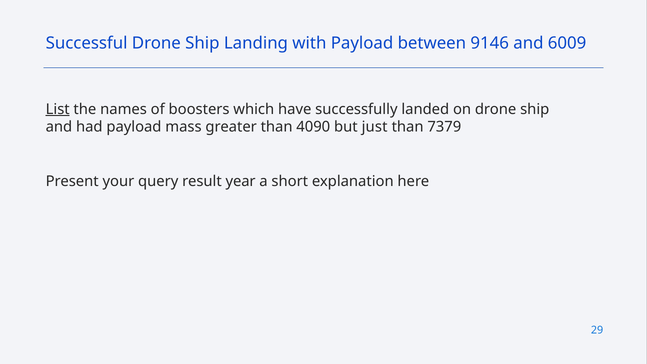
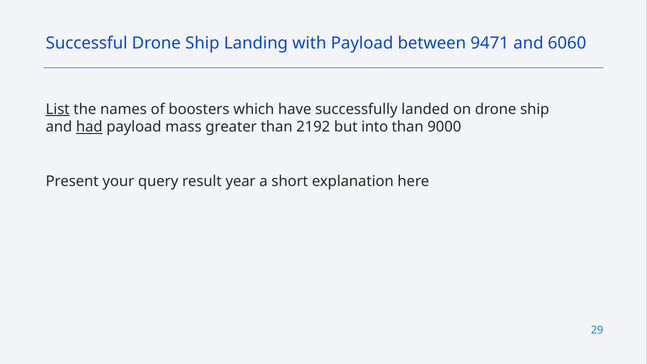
9146: 9146 -> 9471 (490, 43)
6009: 6009 -> 6060 (567, 43)
had underline: none -> present (89, 127)
4090: 4090 -> 2192 (313, 127)
just: just -> into (375, 127)
7379: 7379 -> 9000 (444, 127)
